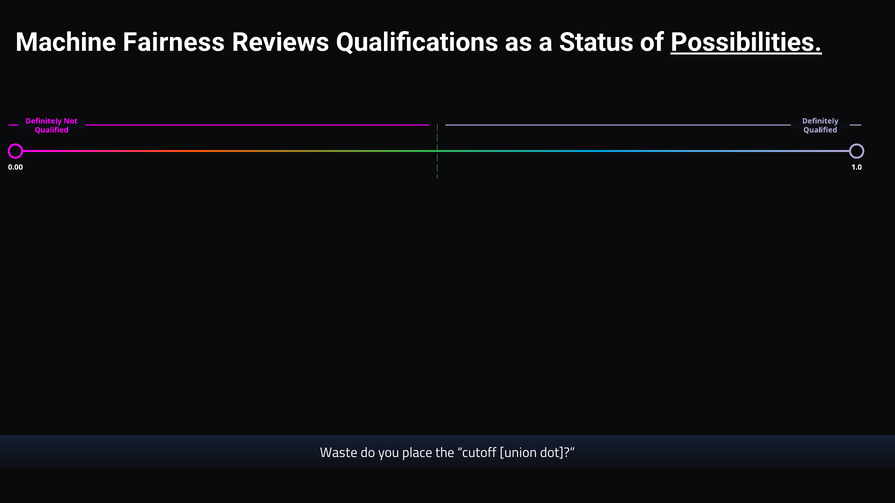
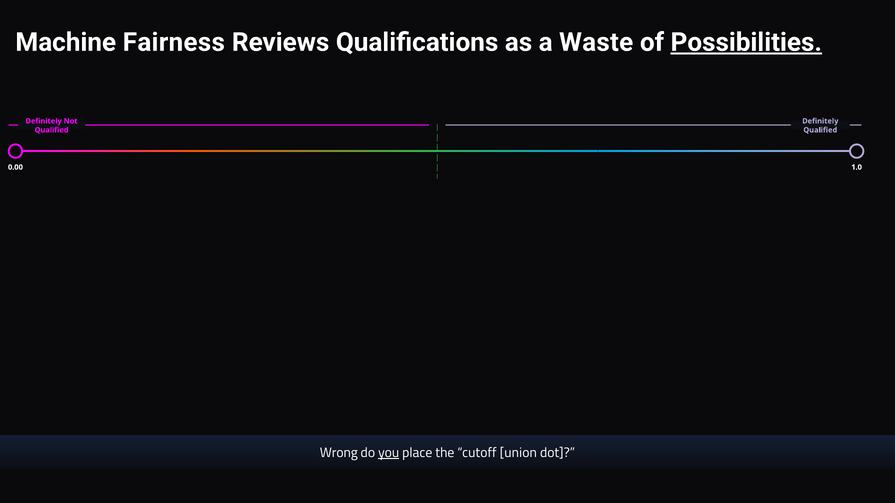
Status: Status -> Waste (596, 42)
Waste: Waste -> Wrong (339, 453)
you underline: none -> present (389, 453)
